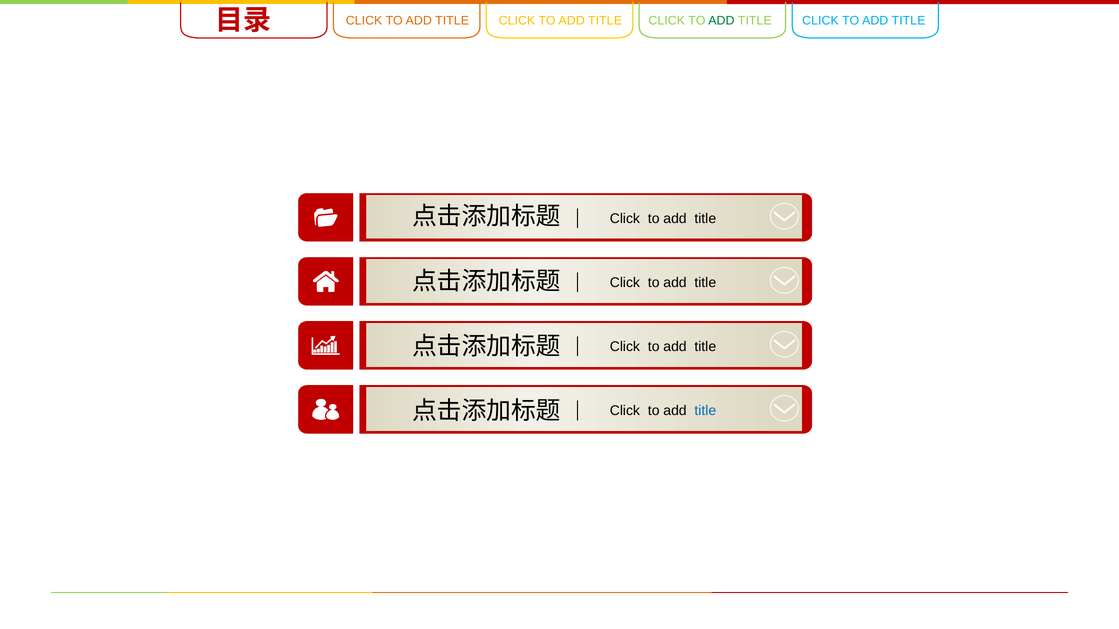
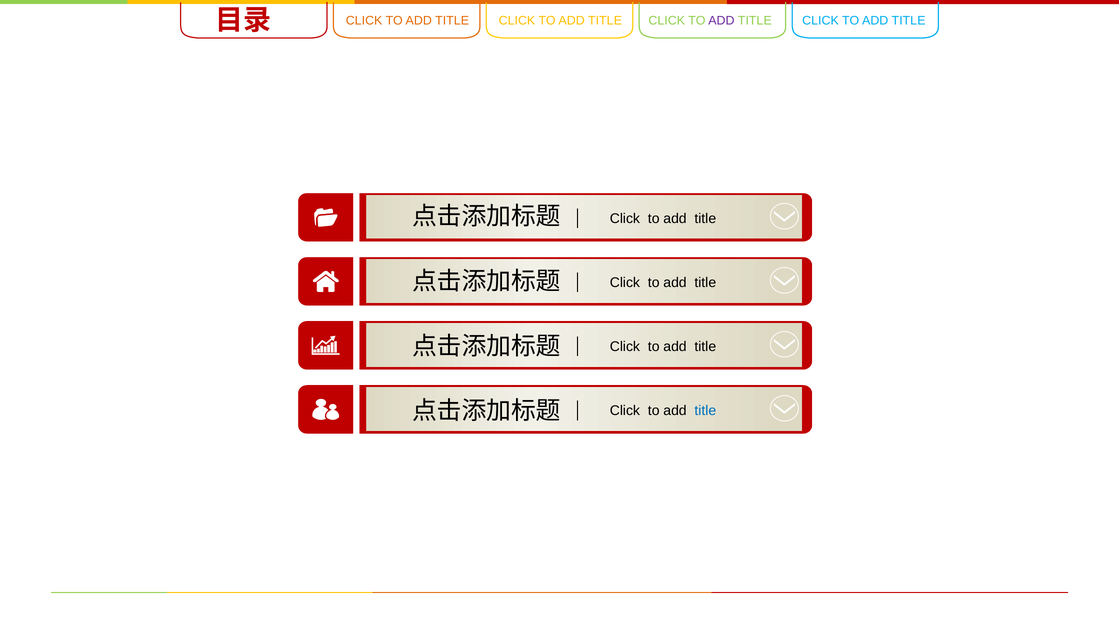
ADD colour: green -> purple (721, 21)
